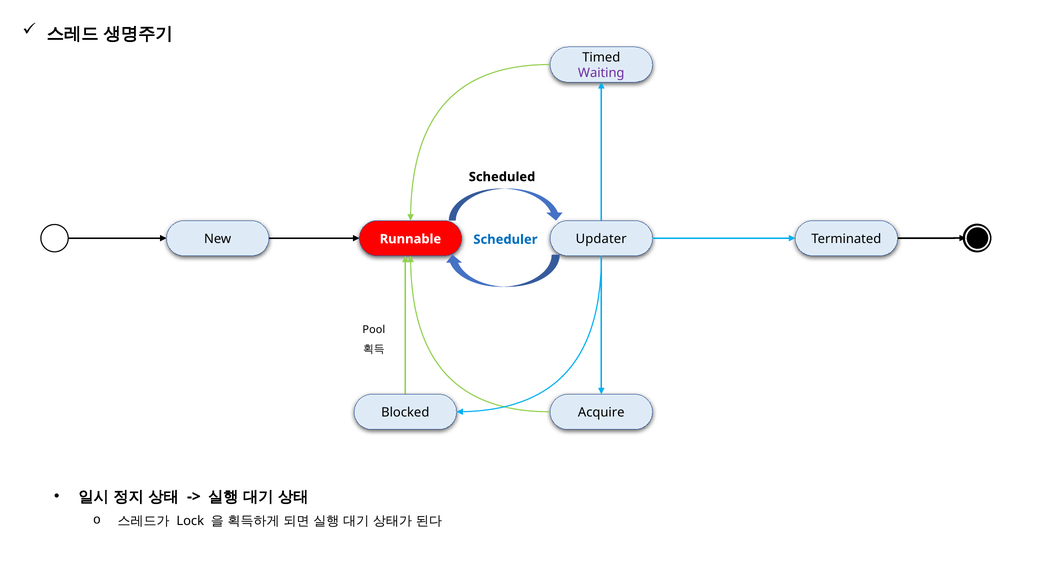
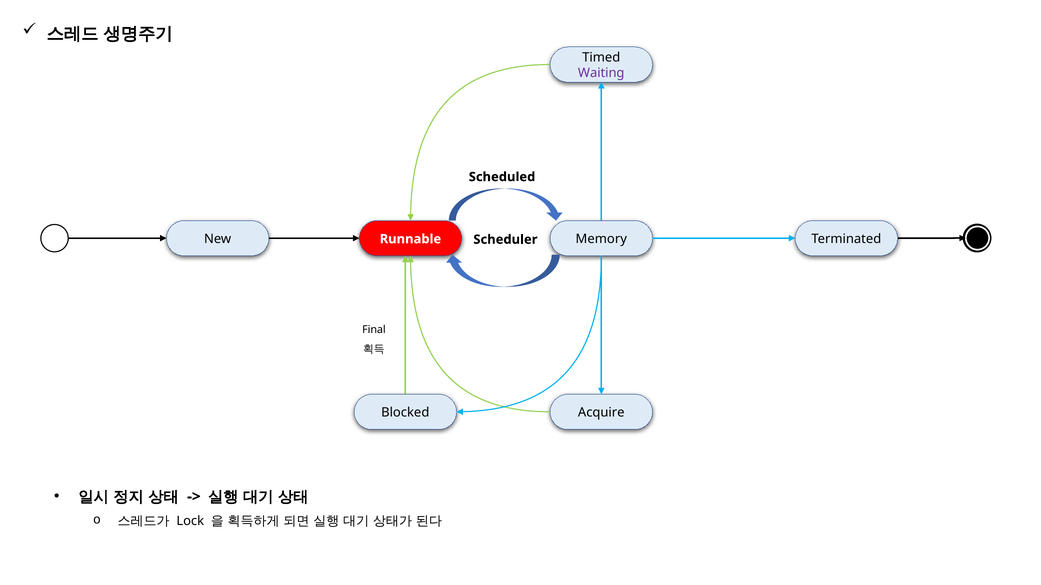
Updater: Updater -> Memory (601, 239)
Scheduler colour: blue -> black (505, 240)
Pool: Pool -> Final (374, 330)
